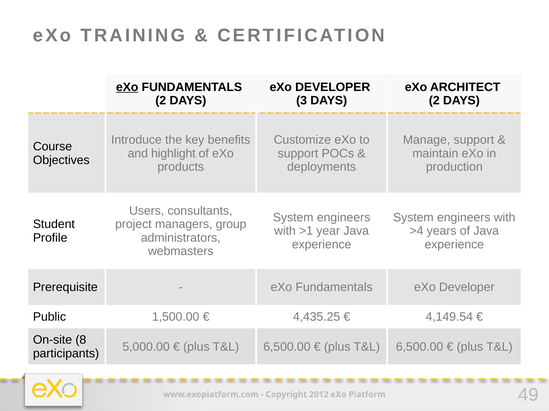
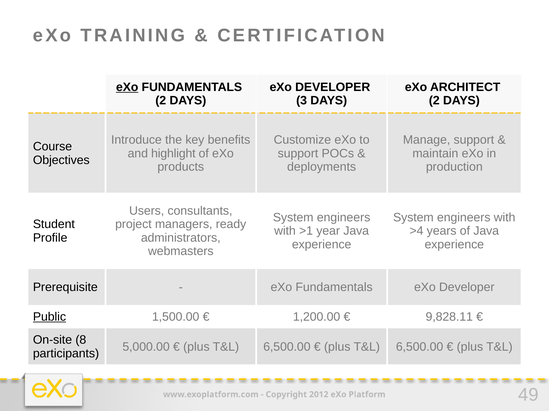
group: group -> ready (231, 225)
Public underline: none -> present (49, 317)
4,435.25: 4,435.25 -> 1,200.00 (317, 317)
4,149.54: 4,149.54 -> 9,828.11 (449, 317)
